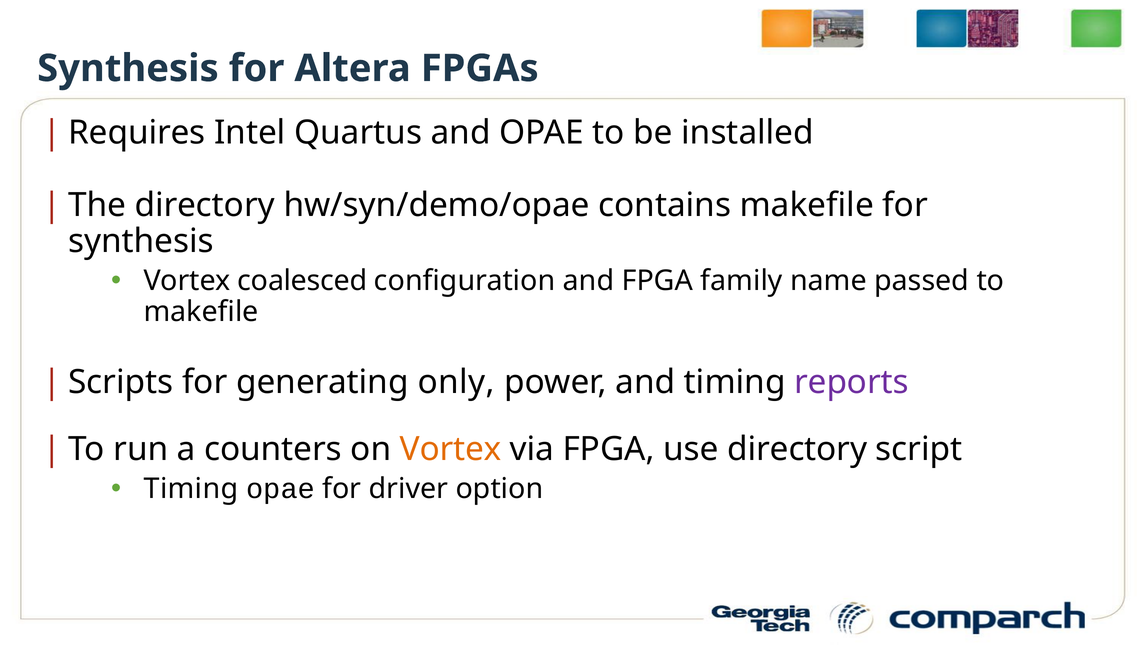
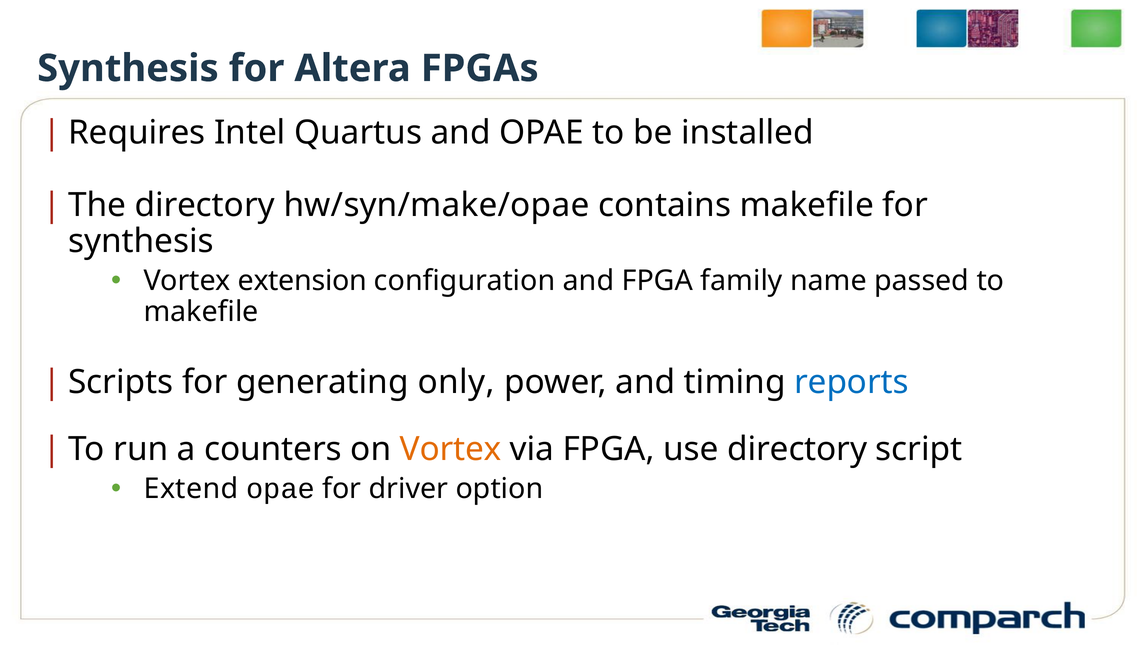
hw/syn/demo/opae: hw/syn/demo/opae -> hw/syn/make/opae (437, 205)
coalesced: coalesced -> extension (302, 281)
reports colour: purple -> blue (851, 382)
Timing: Timing -> Extend (191, 488)
